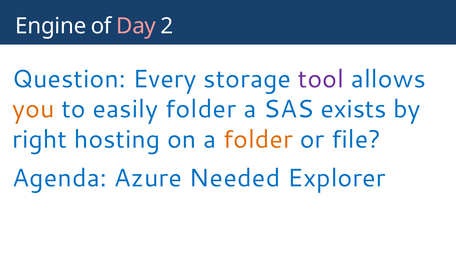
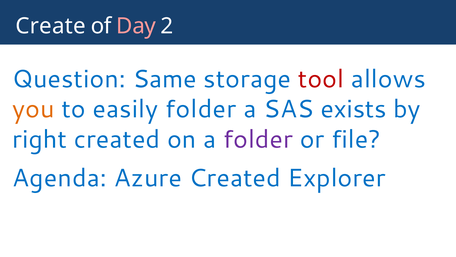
Engine: Engine -> Create (51, 26)
Every: Every -> Same (165, 79)
tool colour: purple -> red (321, 79)
right hosting: hosting -> created (117, 139)
folder colour: orange -> purple (258, 139)
Azure Needed: Needed -> Created (235, 178)
